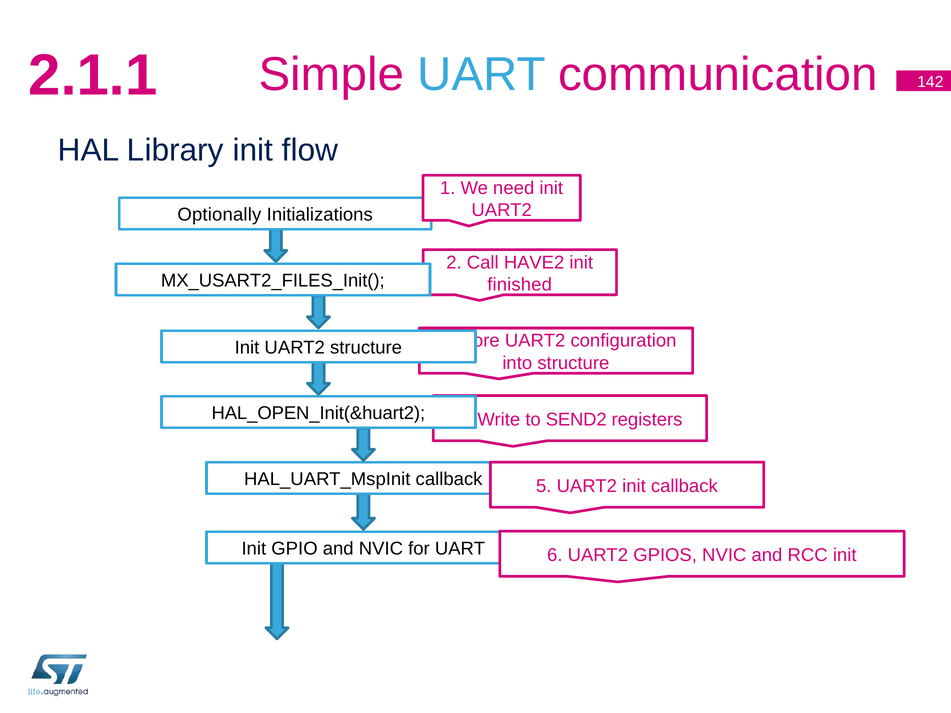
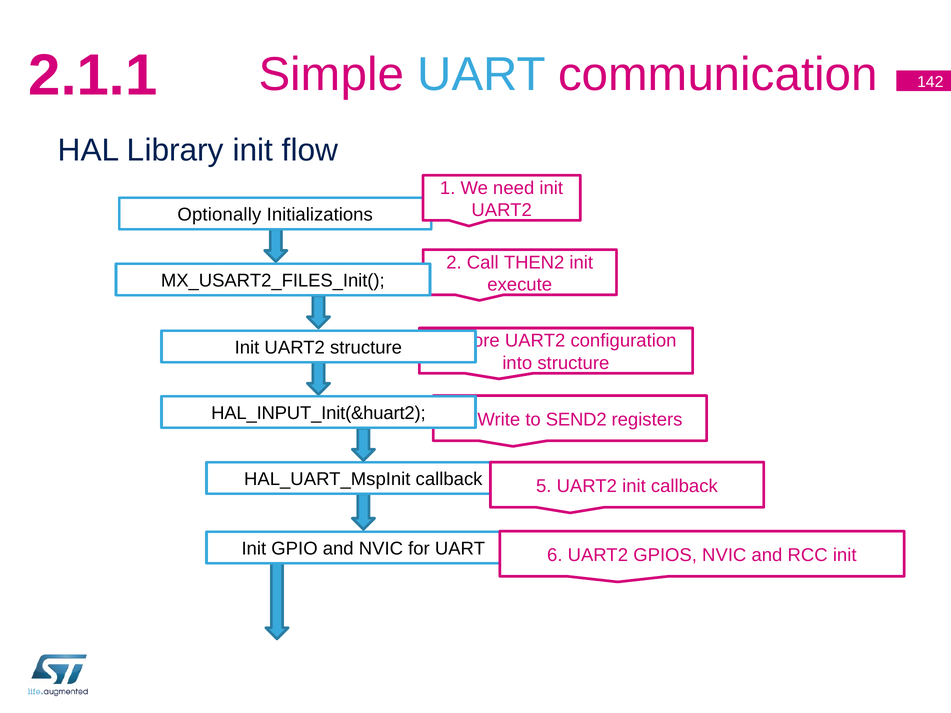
HAVE2: HAVE2 -> THEN2 (534, 262)
finished: finished -> execute (520, 285)
HAL_OPEN_Init(&huart2: HAL_OPEN_Init(&huart2 -> HAL_INPUT_Init(&huart2 (318, 413)
